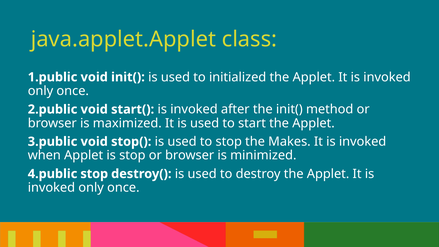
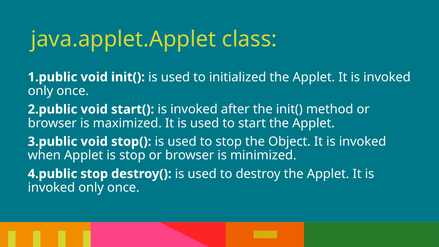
Makes: Makes -> Object (289, 142)
